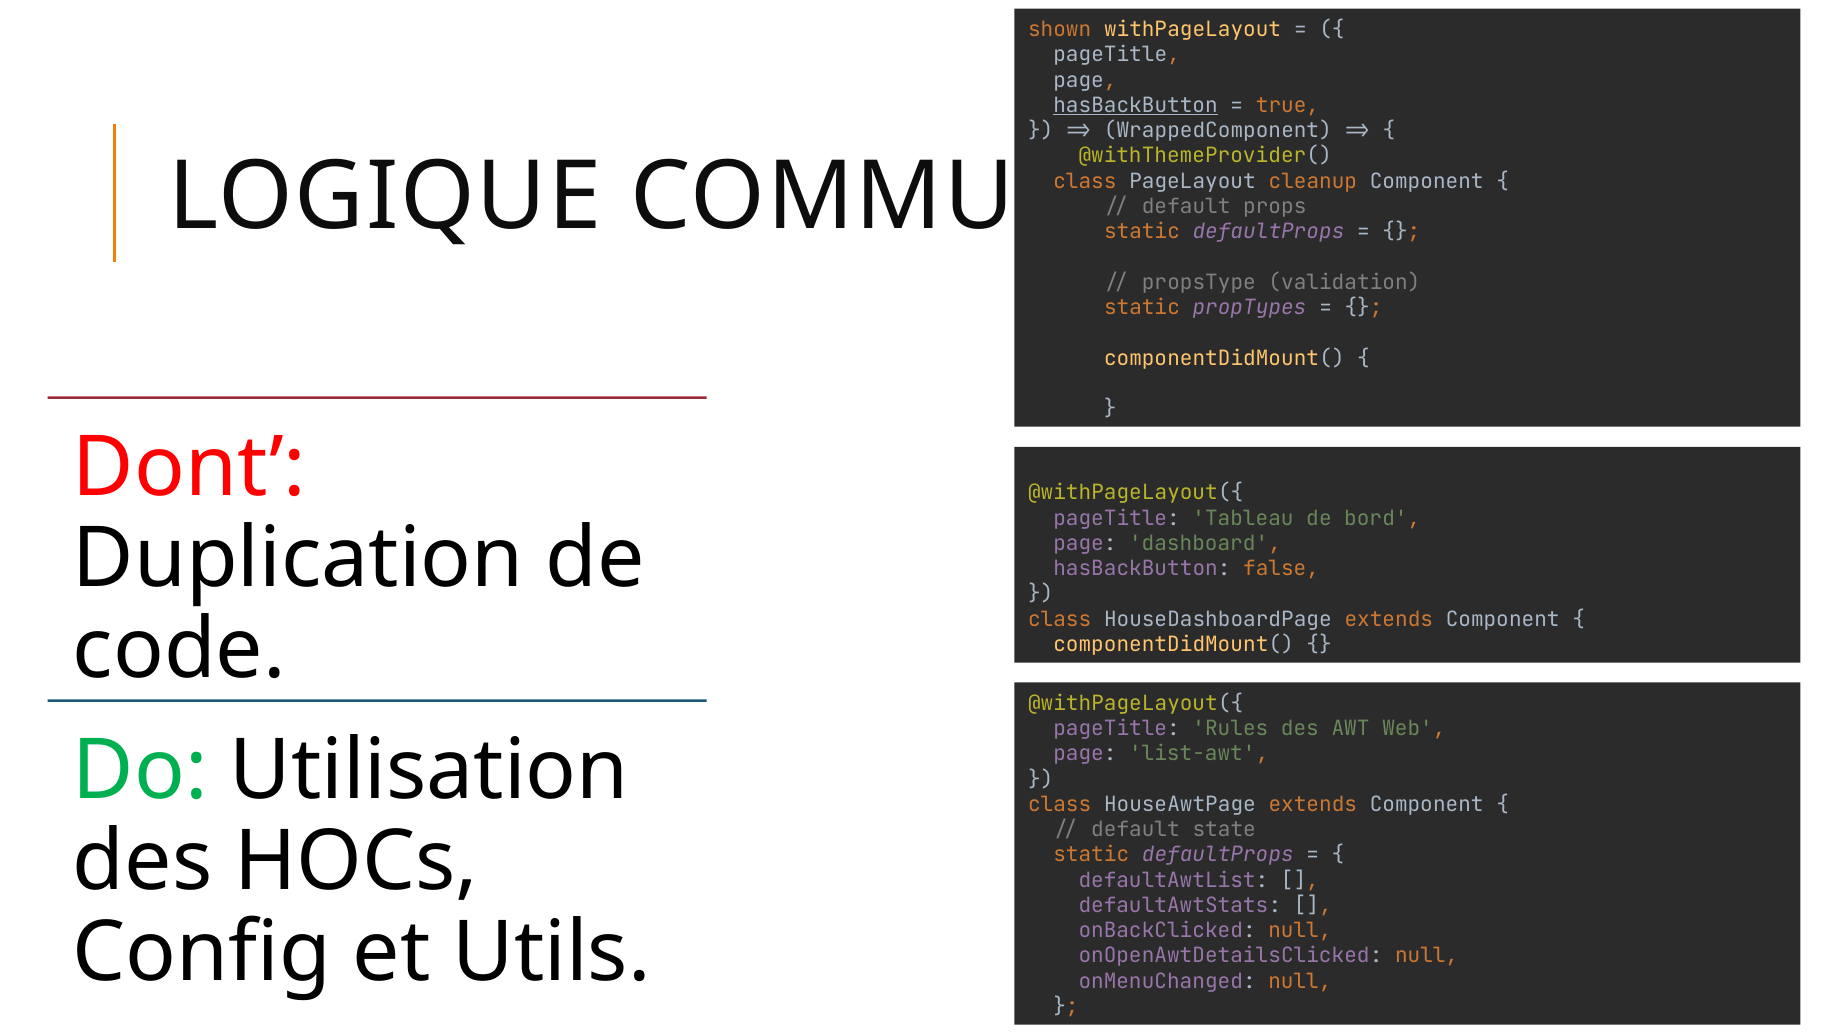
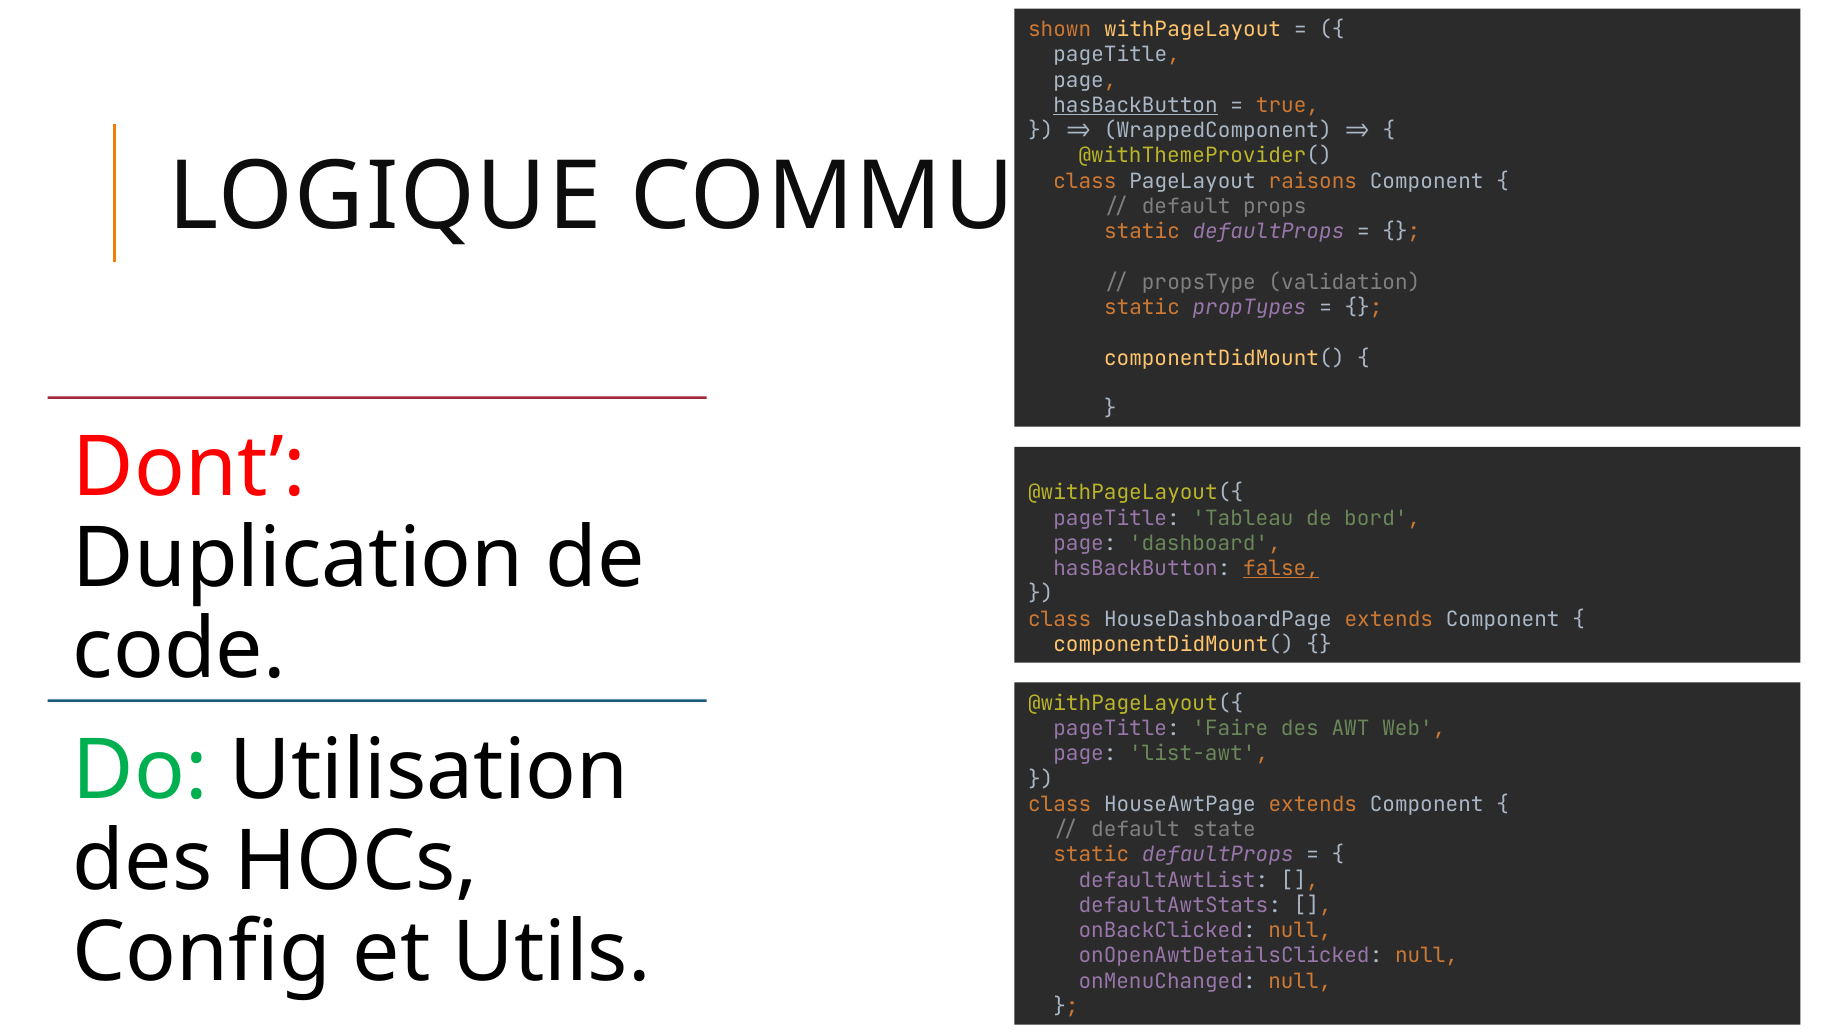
cleanup: cleanup -> raisons (1313, 181)
false underline: none -> present (1281, 569)
Rules: Rules -> Faire (1230, 728)
